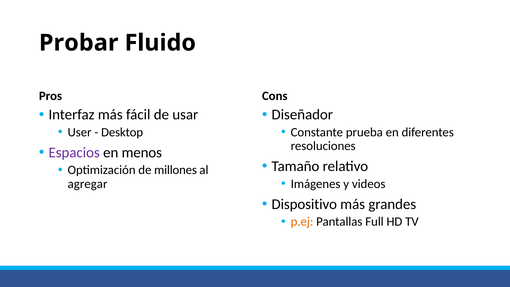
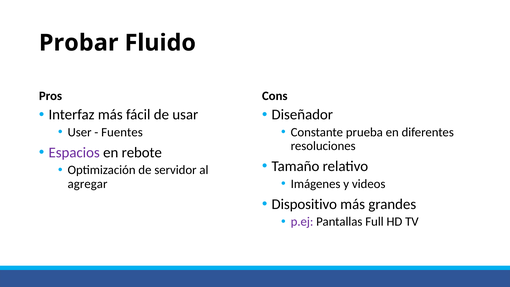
Desktop: Desktop -> Fuentes (122, 132)
menos: menos -> rebote (142, 152)
millones: millones -> servidor (175, 170)
p.ej colour: orange -> purple (302, 222)
